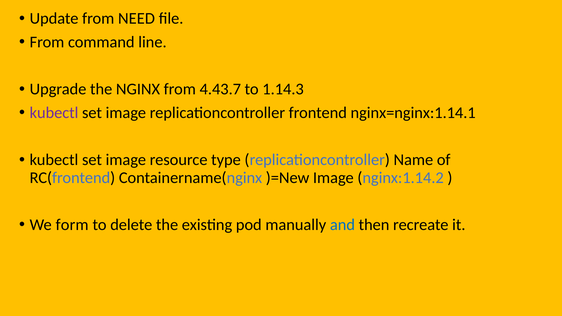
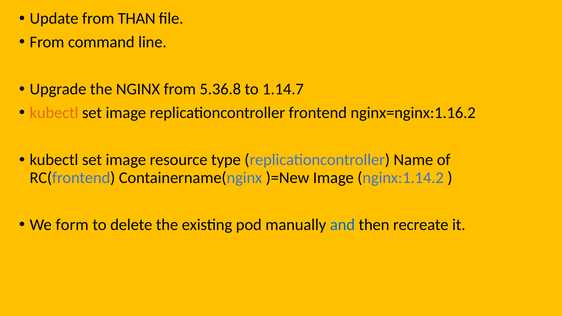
NEED: NEED -> THAN (137, 19)
4.43.7: 4.43.7 -> 5.36.8 (220, 89)
1.14.3: 1.14.3 -> 1.14.7 (283, 89)
kubectl colour: purple -> orange (54, 113)
nginx=nginx:1.14.1: nginx=nginx:1.14.1 -> nginx=nginx:1.16.2 (413, 113)
